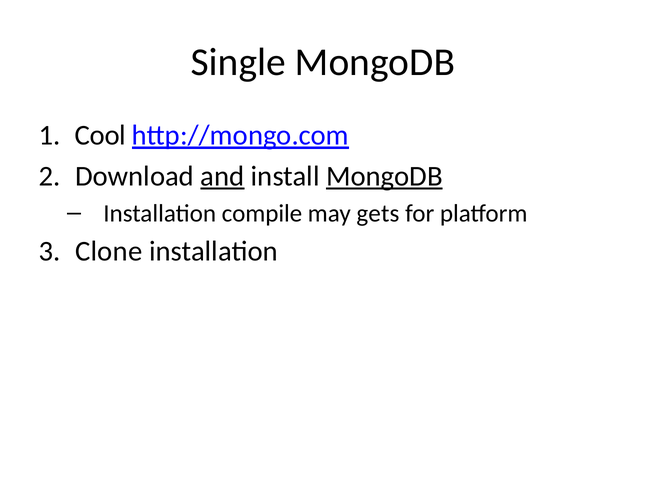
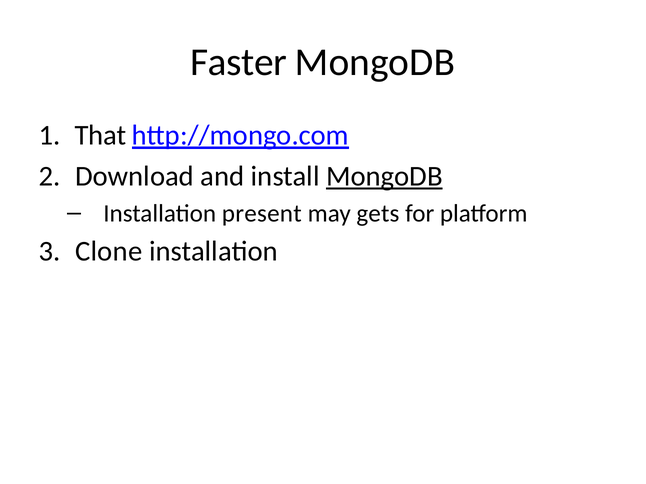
Single: Single -> Faster (239, 63)
Cool: Cool -> That (100, 136)
and underline: present -> none (222, 176)
compile: compile -> present (262, 213)
